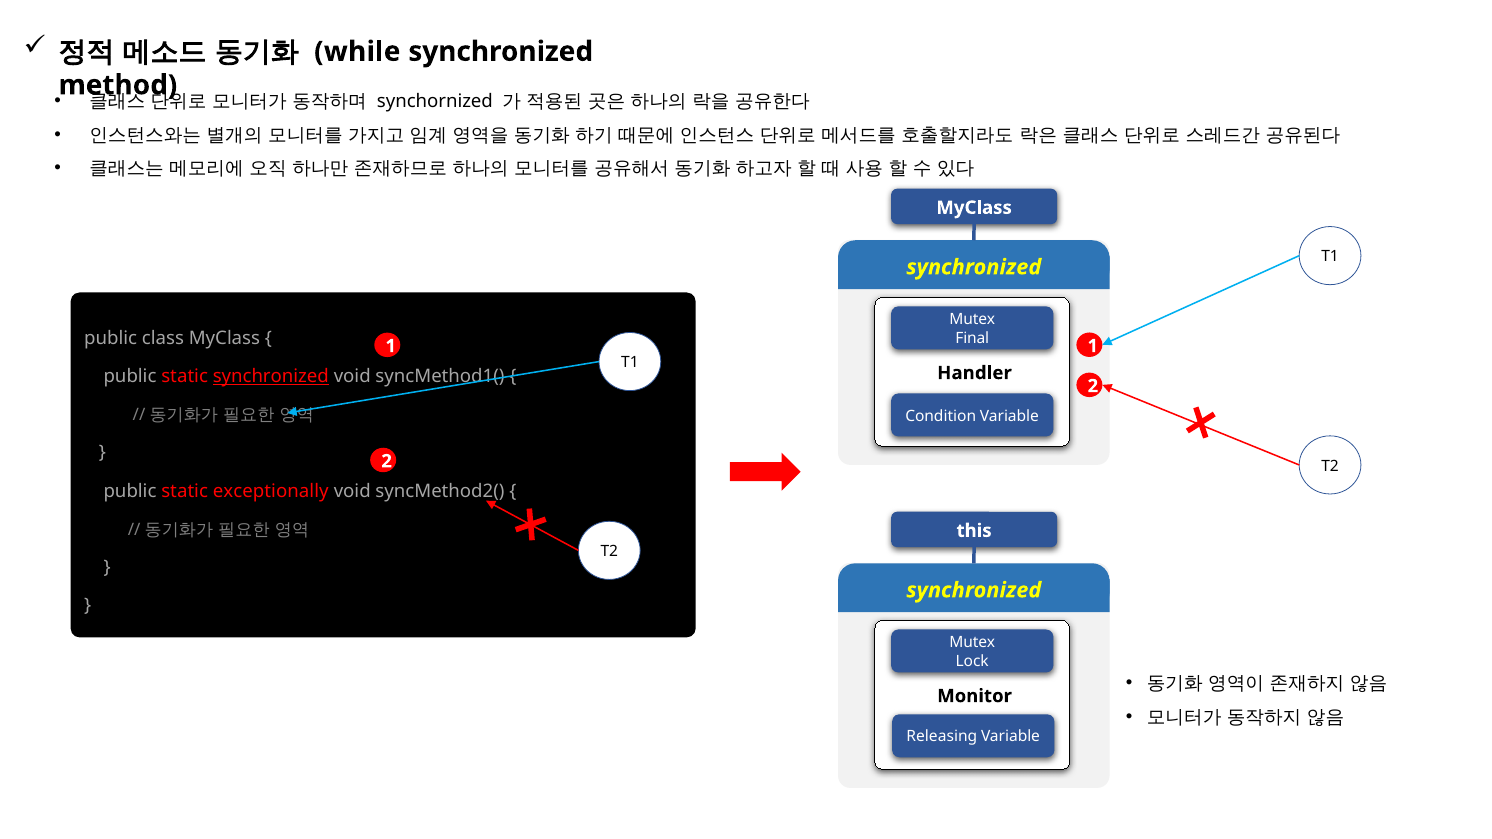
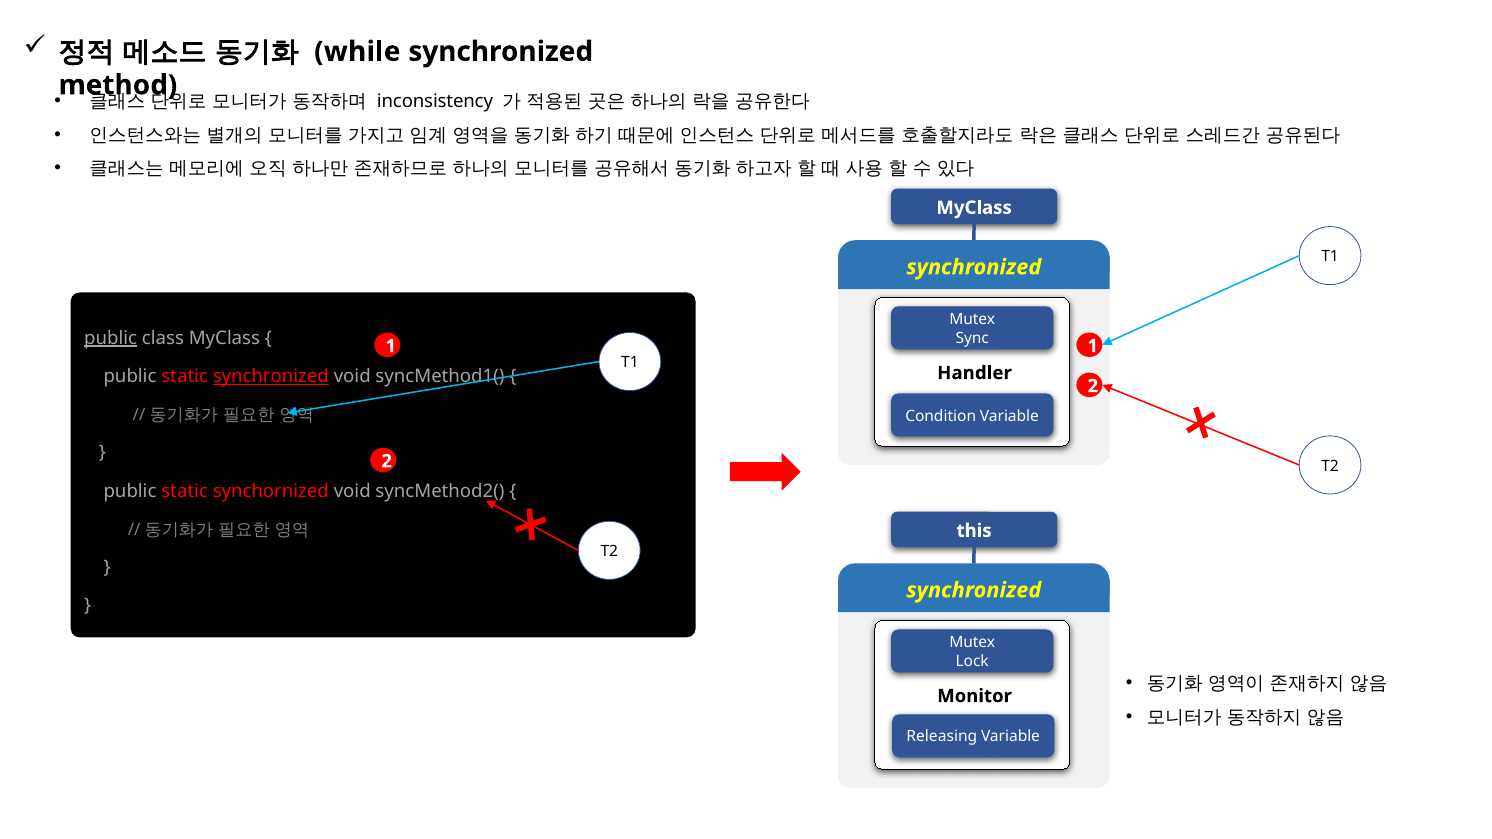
synchornized: synchornized -> inconsistency (435, 102)
public underline: none -> present (111, 338)
Final: Final -> Sync (972, 338)
exceptionally: exceptionally -> synchornized (271, 491)
